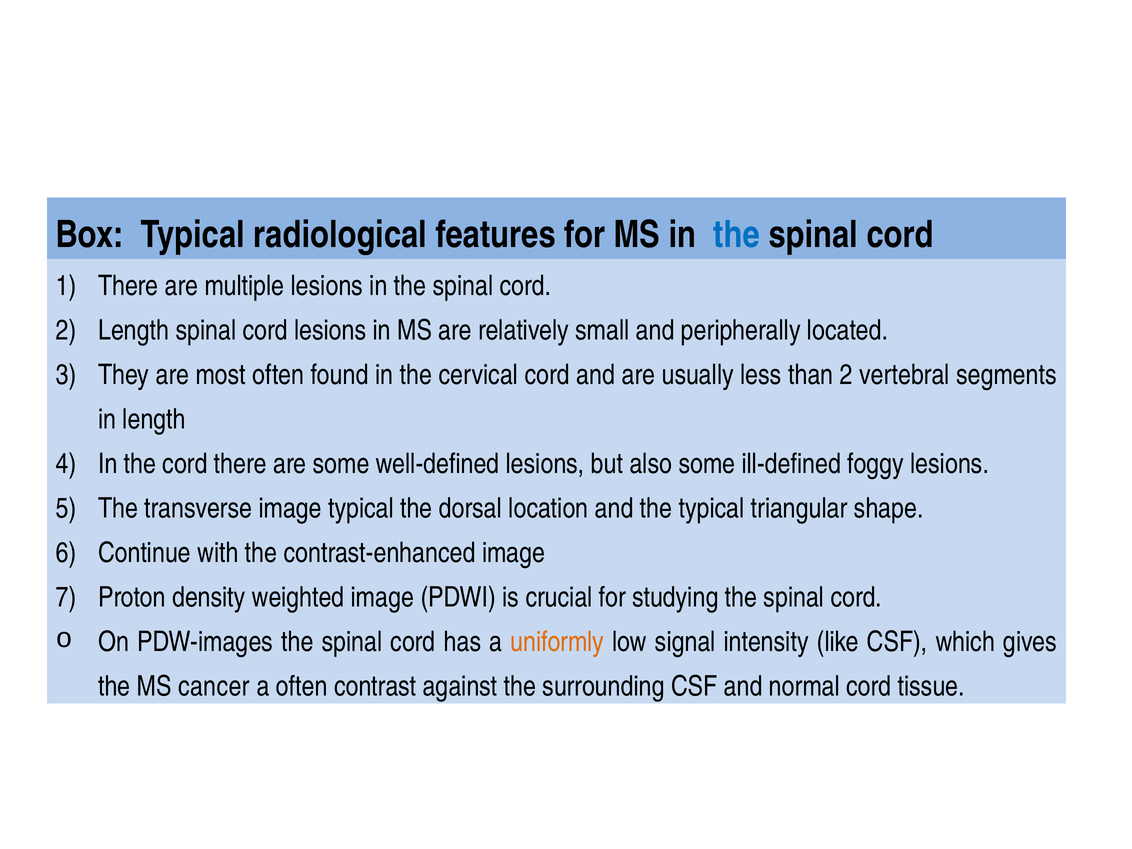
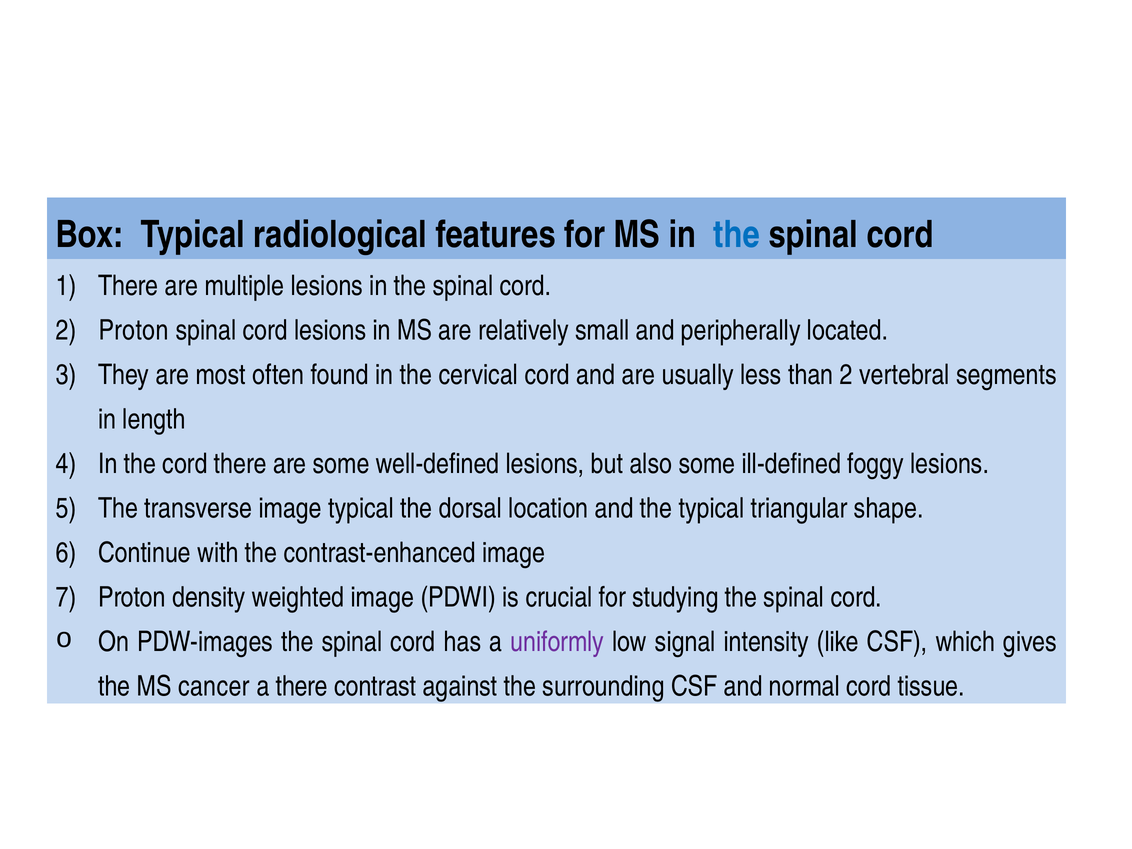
2 Length: Length -> Proton (134, 330)
uniformly colour: orange -> purple (557, 642)
a often: often -> there (302, 686)
